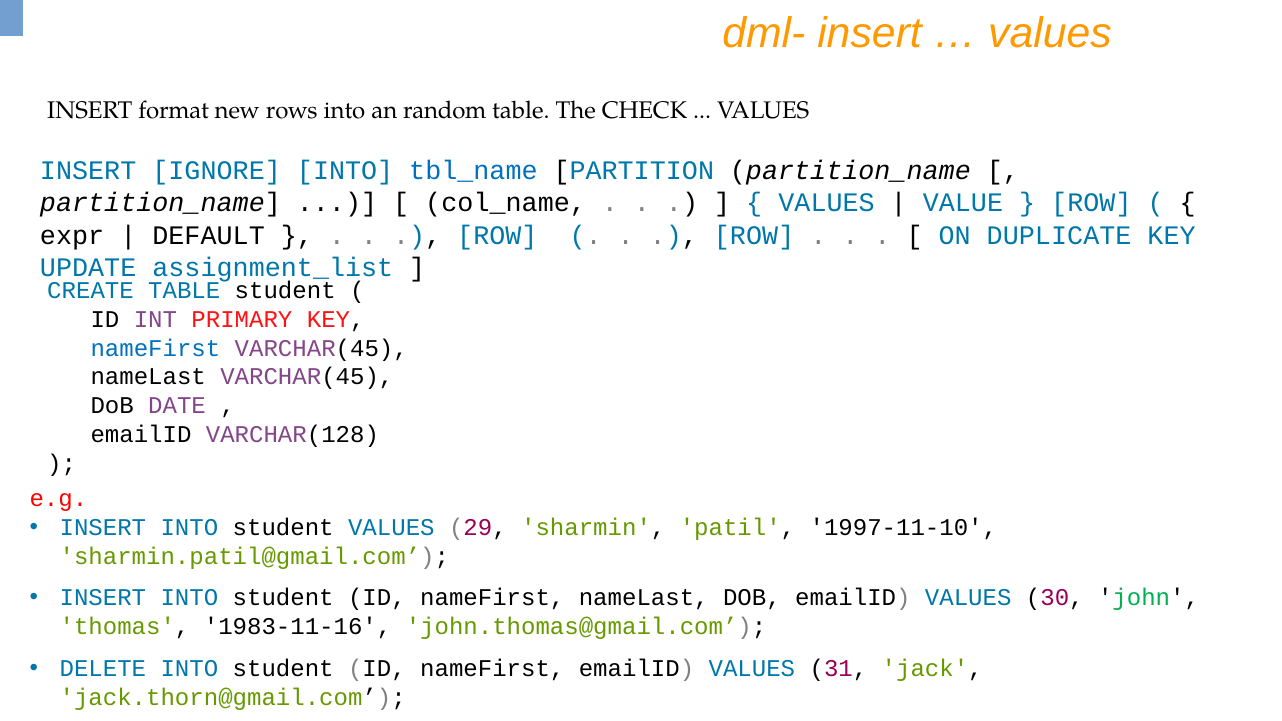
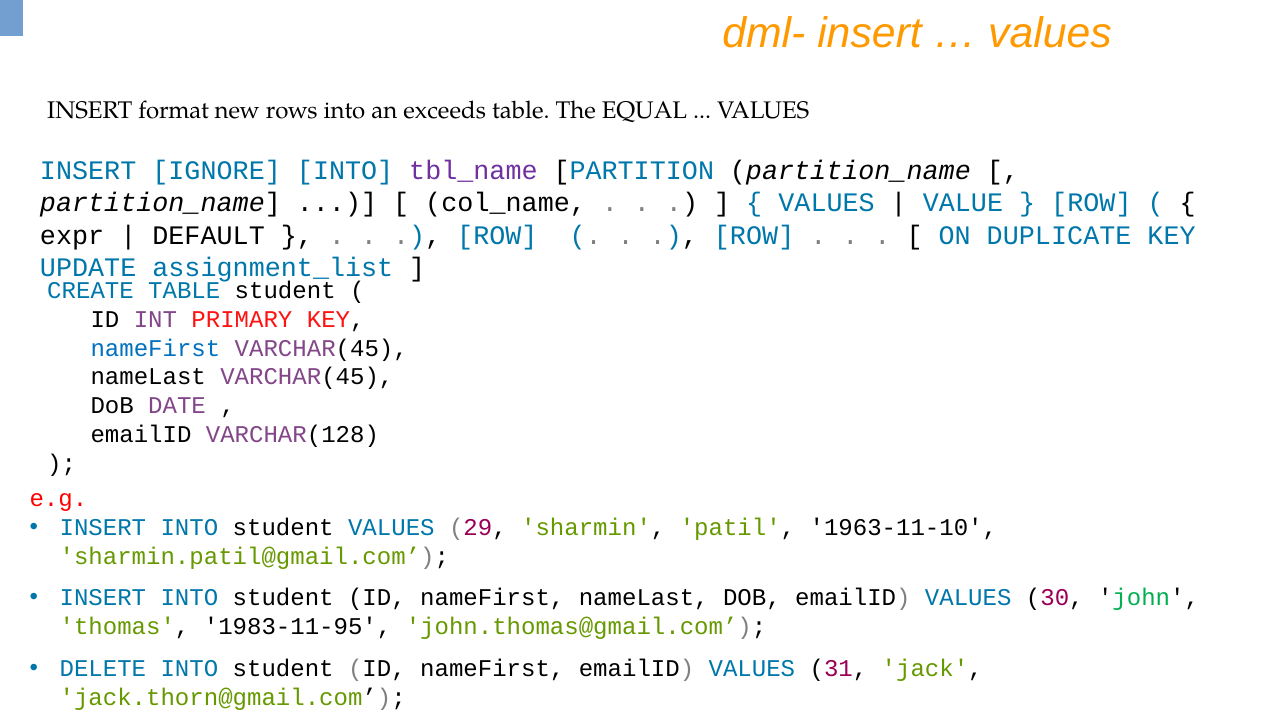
random: random -> exceeds (445, 111)
CHECK: CHECK -> EQUAL (644, 111)
tbl_name colour: blue -> purple (473, 171)
1997-11-10: 1997-11-10 -> 1963-11-10 (903, 528)
1983-11-16: 1983-11-16 -> 1983-11-95 (298, 627)
